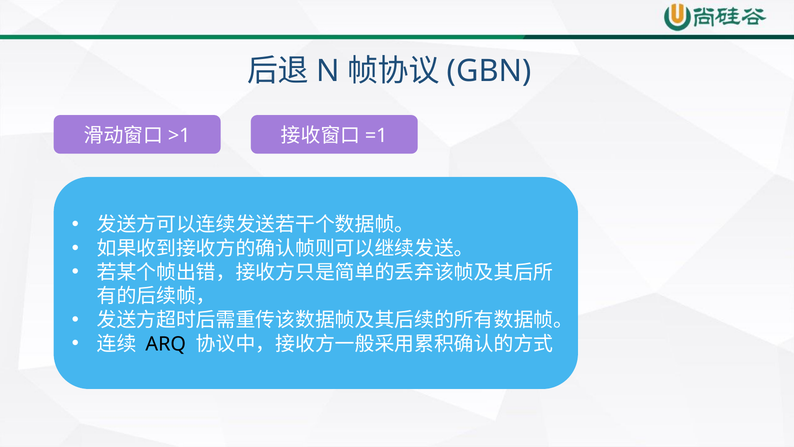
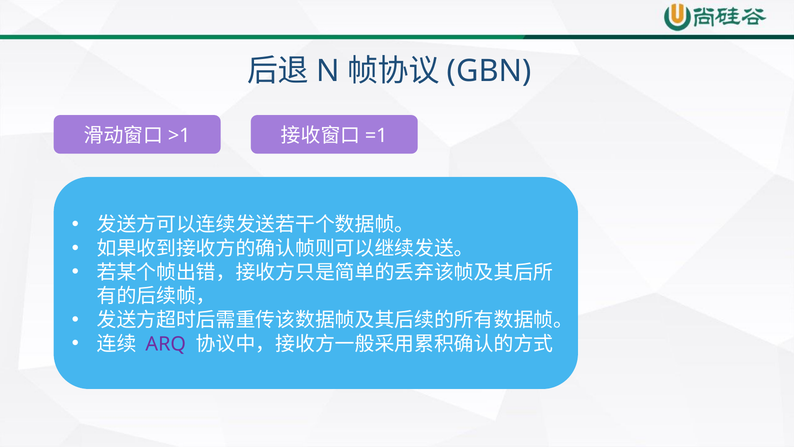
ARQ colour: black -> purple (166, 344)
